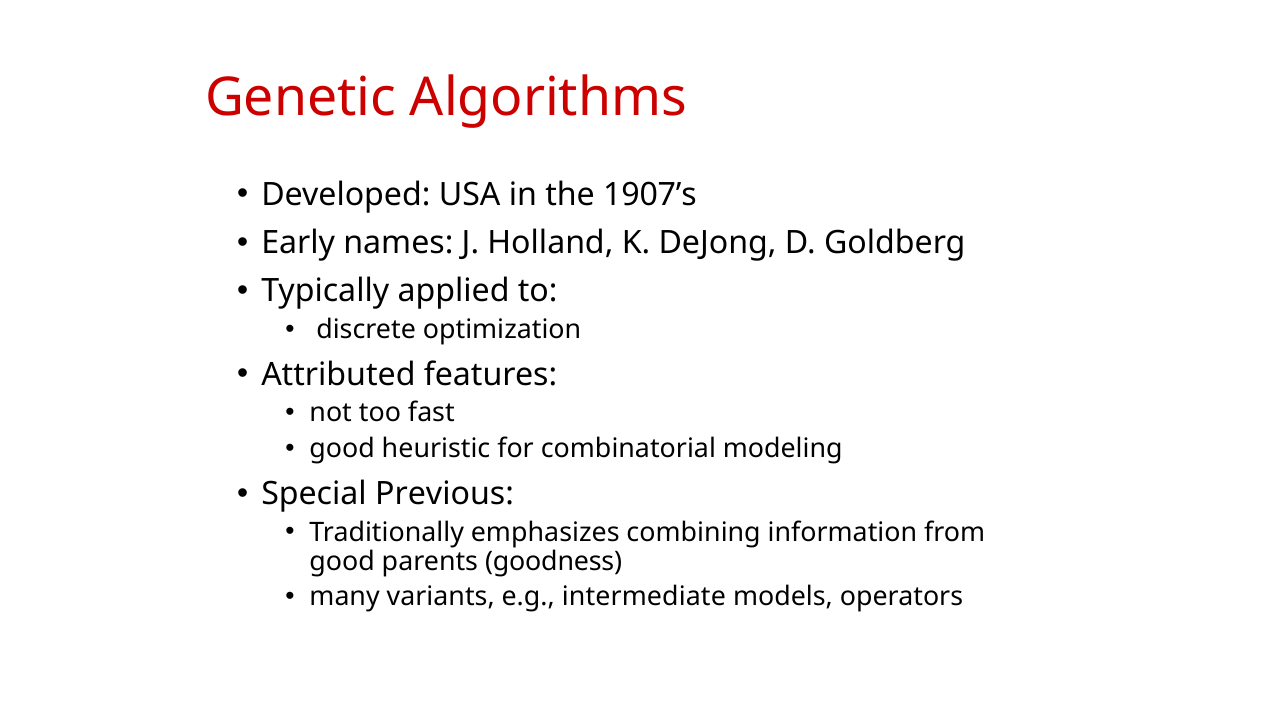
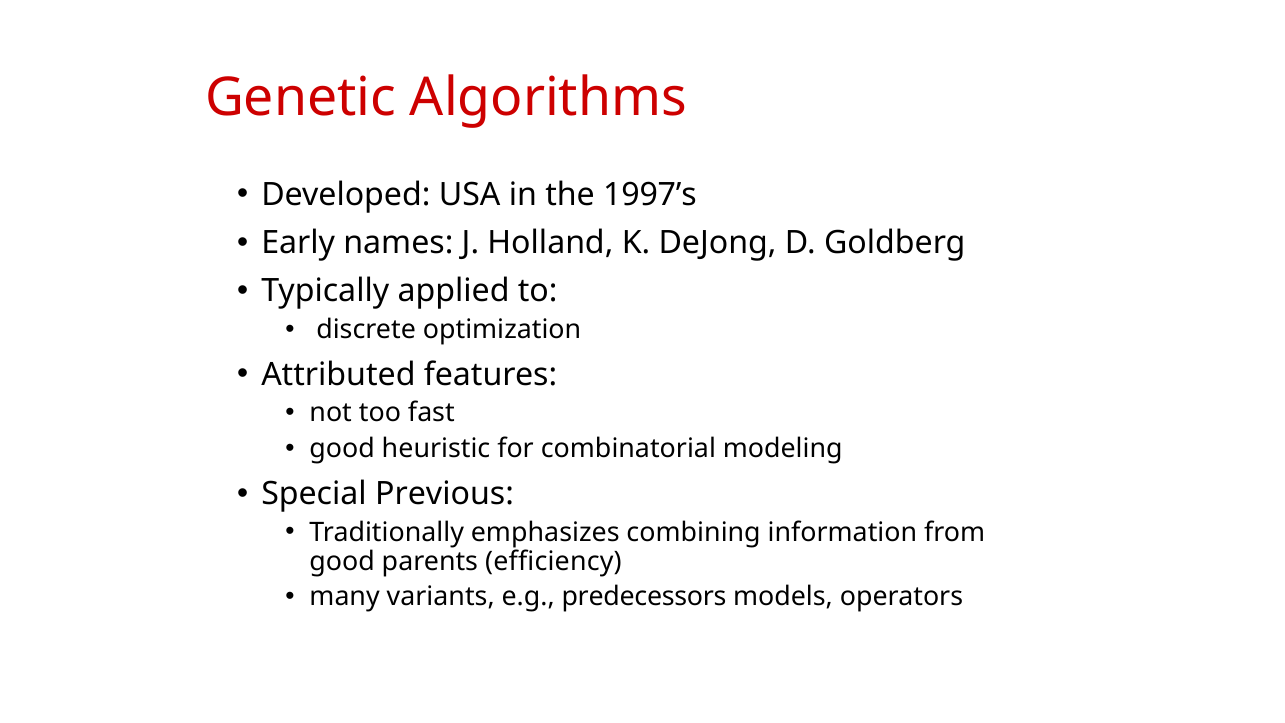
1907’s: 1907’s -> 1997’s (650, 195)
goodness: goodness -> efficiency (553, 561)
intermediate: intermediate -> predecessors (644, 597)
